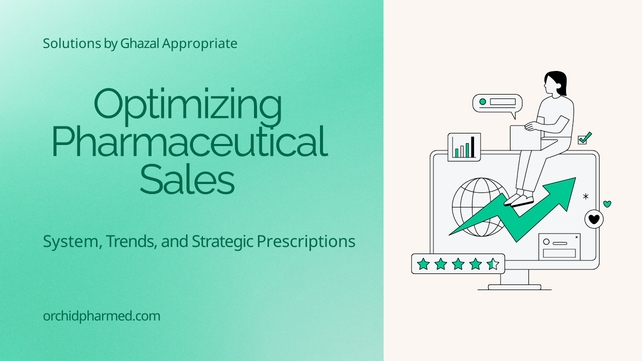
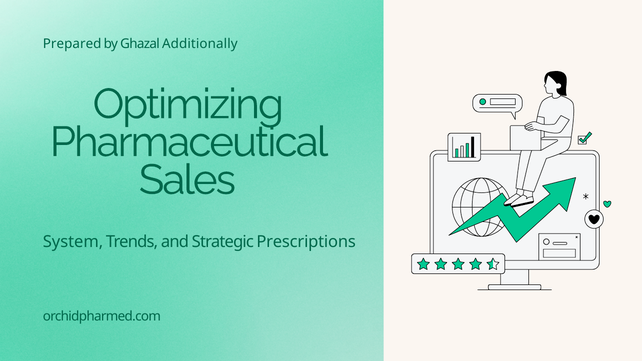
Solutions: Solutions -> Prepared (72, 44)
Appropriate: Appropriate -> Additionally (200, 44)
